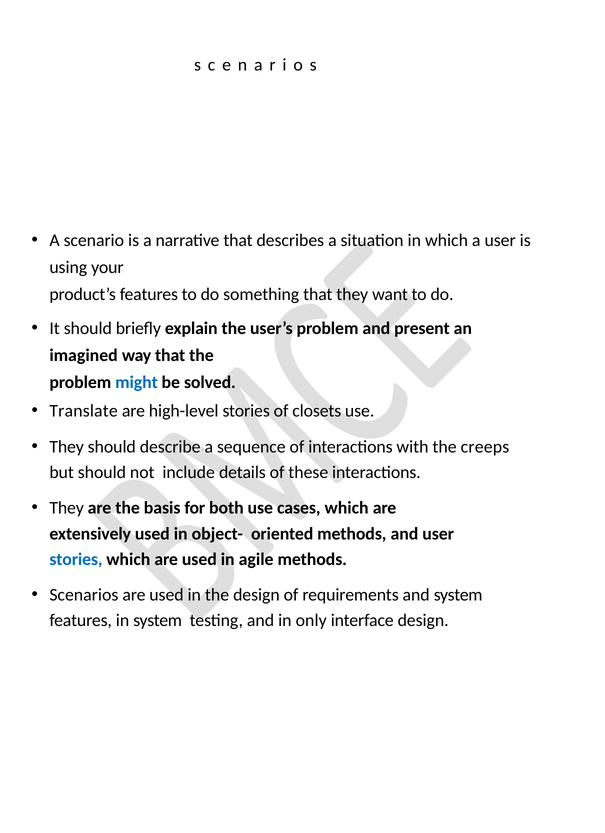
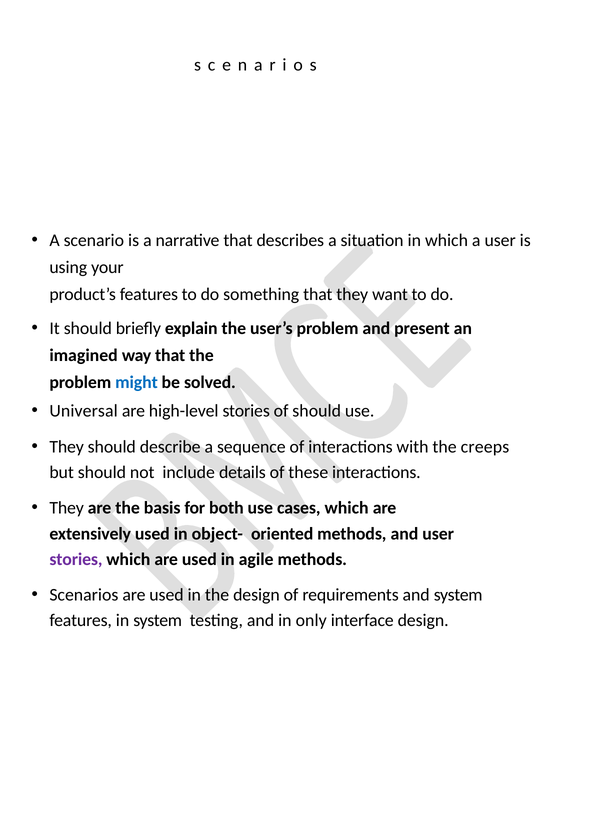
Translate: Translate -> Universal (84, 411)
of closets: closets -> should (317, 411)
stories colour: blue -> purple (76, 559)
